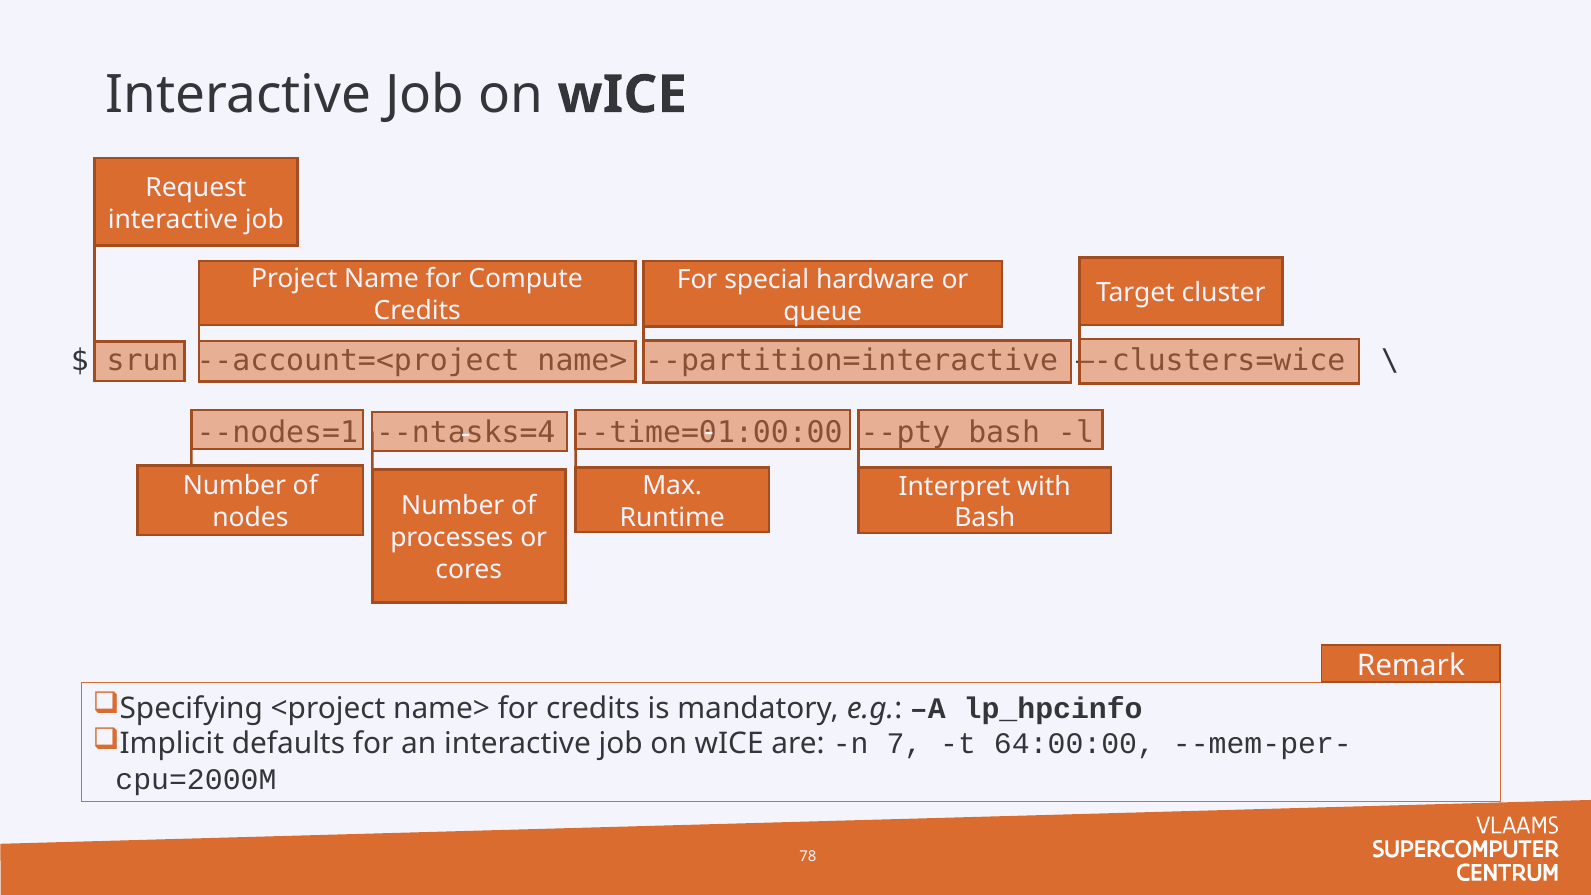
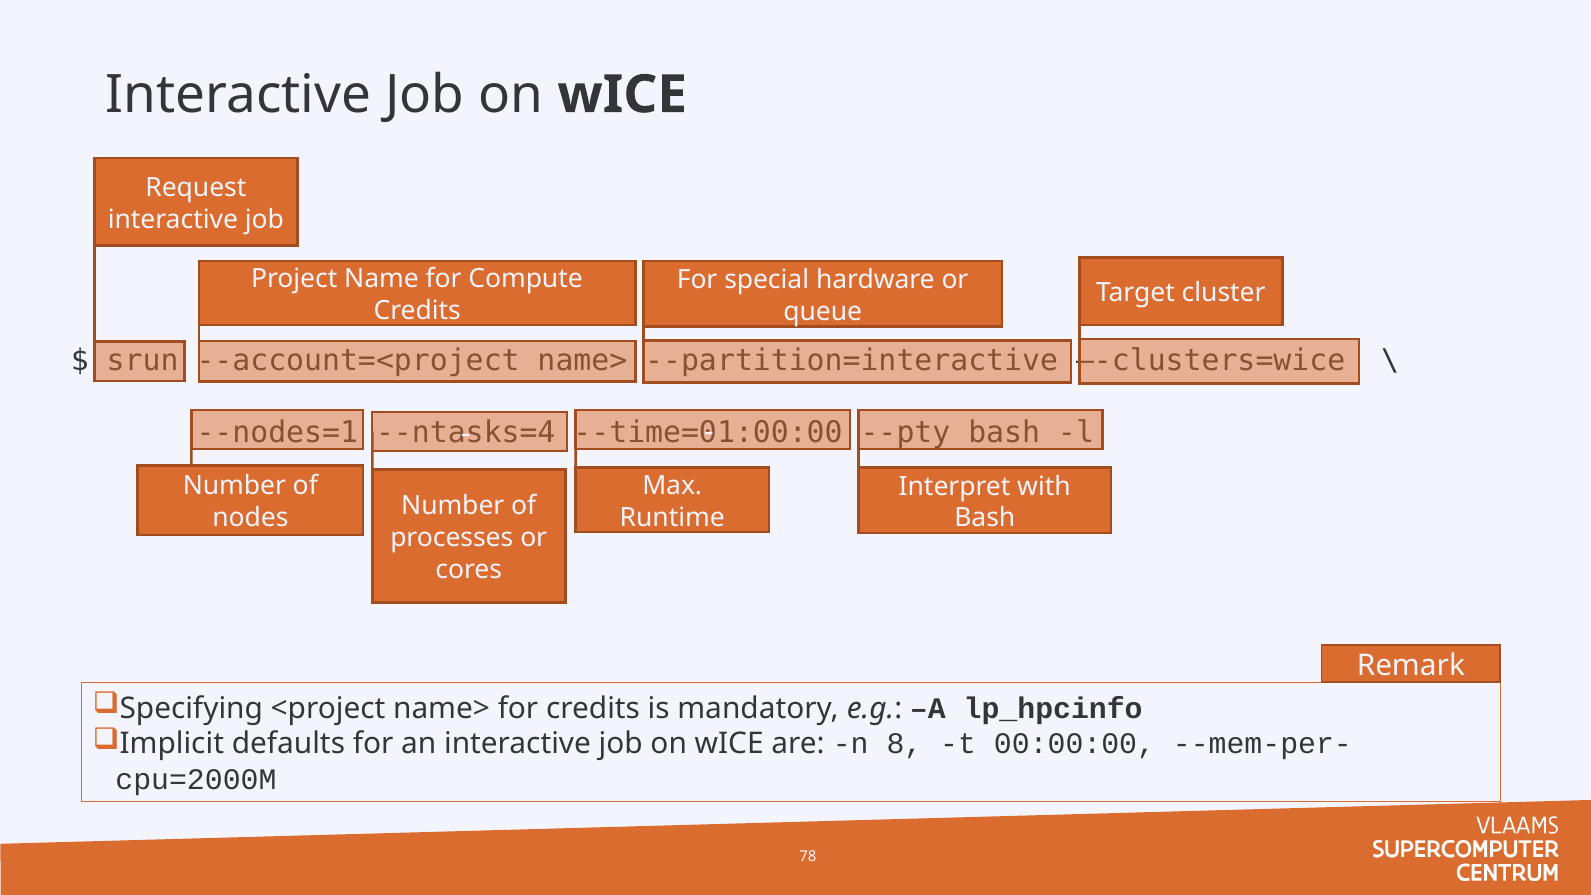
7: 7 -> 8 (904, 744)
64:00:00: 64:00:00 -> 00:00:00 (1074, 744)
